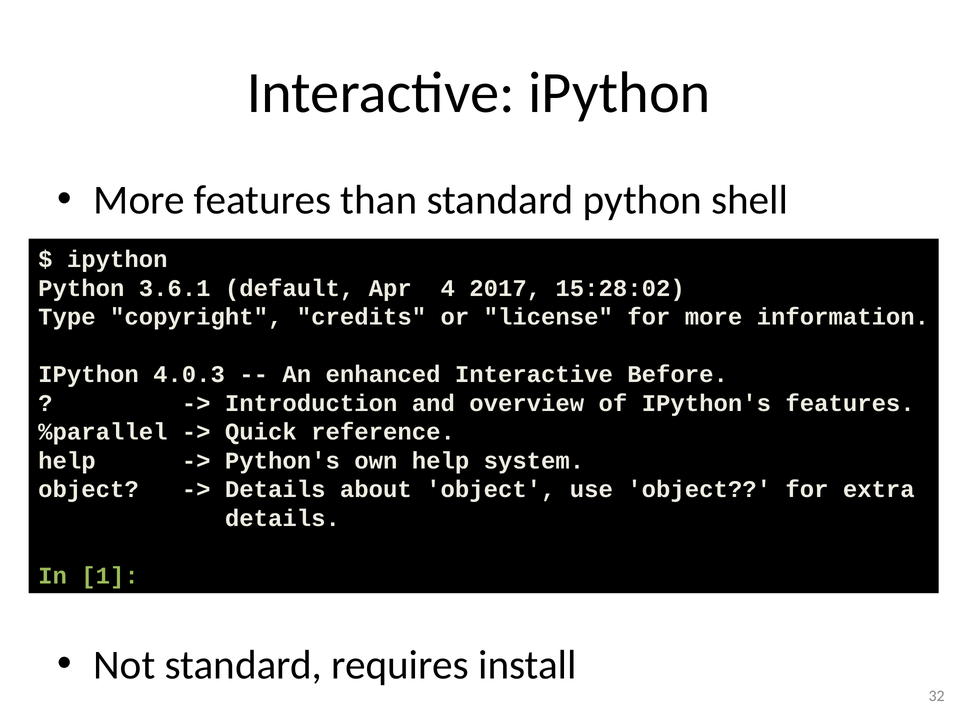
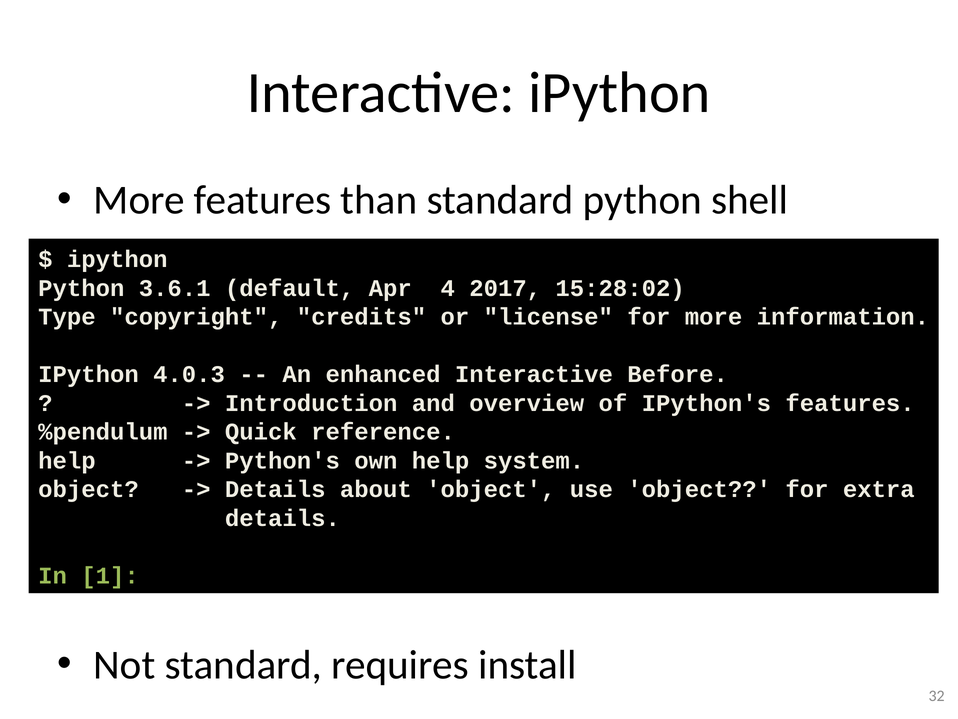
%parallel: %parallel -> %pendulum (103, 432)
